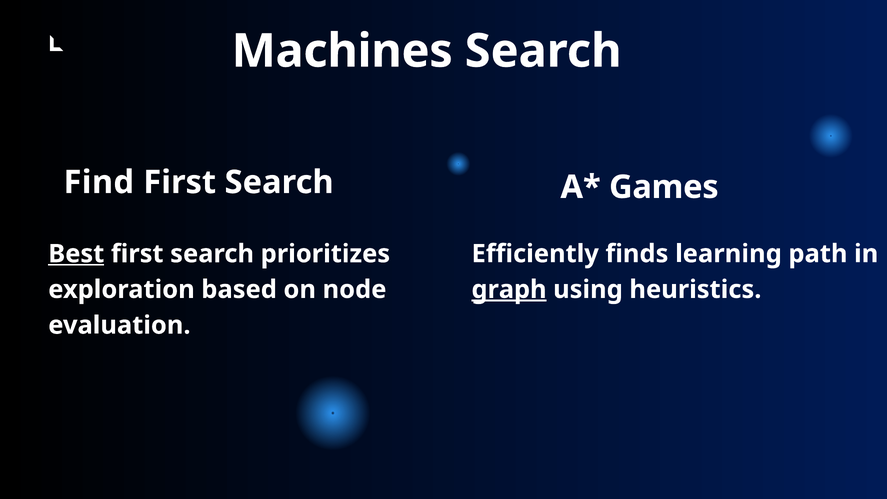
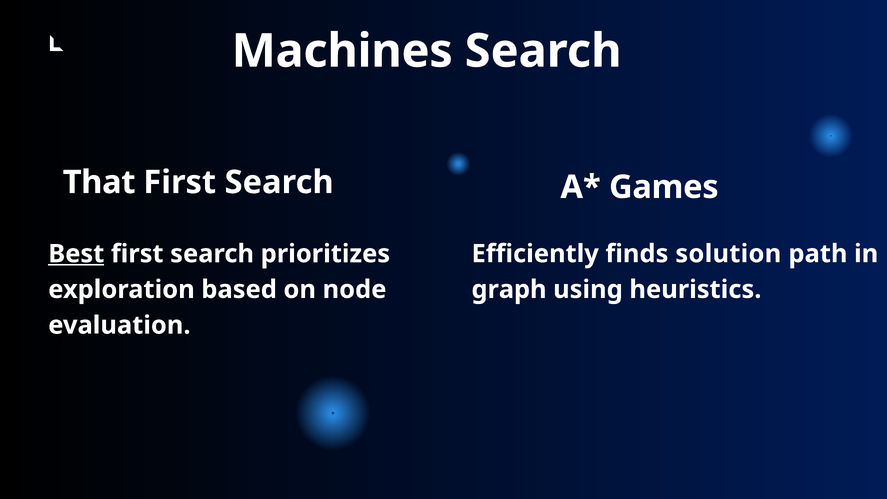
Find: Find -> That (99, 182)
learning: learning -> solution (728, 254)
graph underline: present -> none (509, 289)
